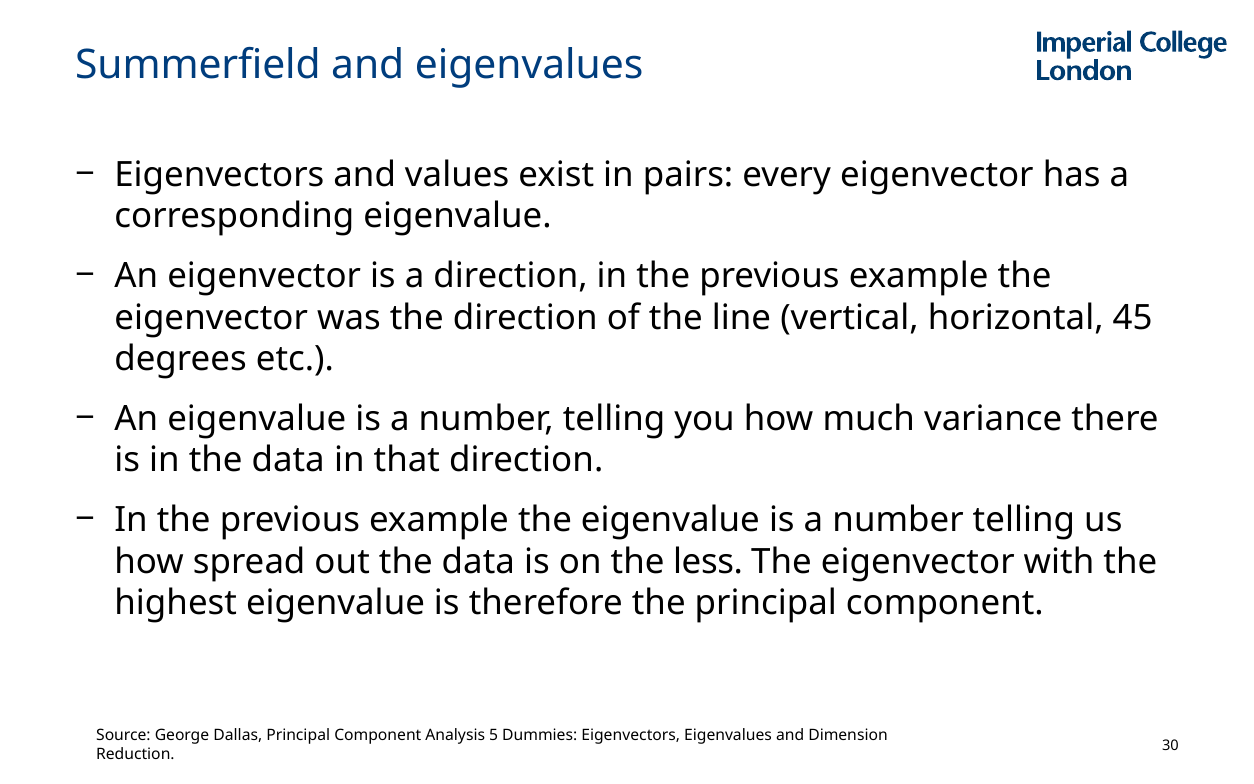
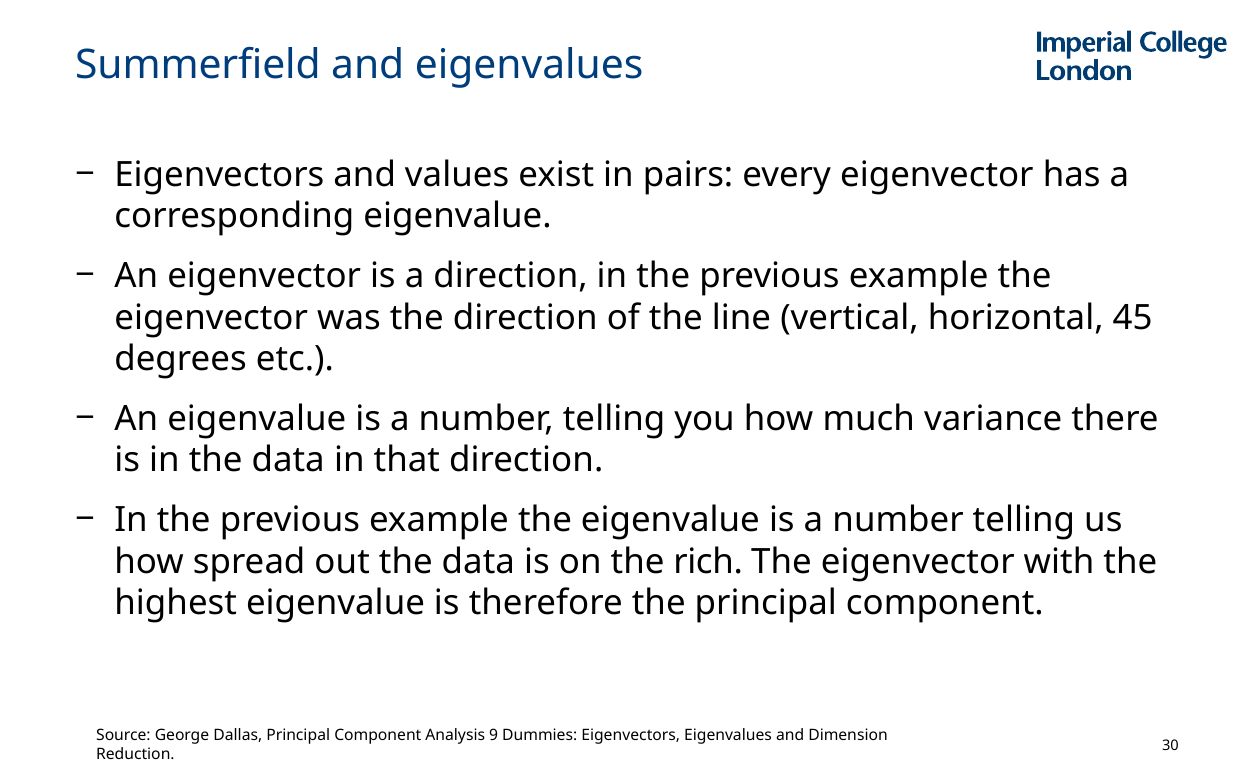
less: less -> rich (708, 561)
5: 5 -> 9 (494, 735)
